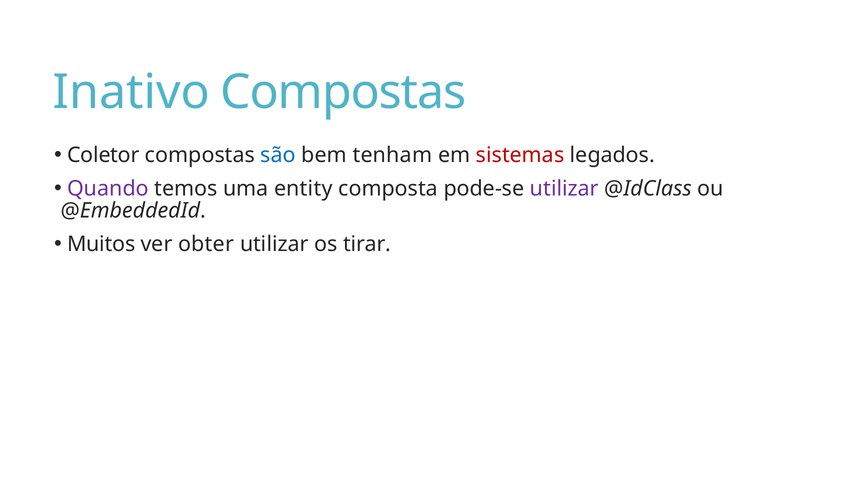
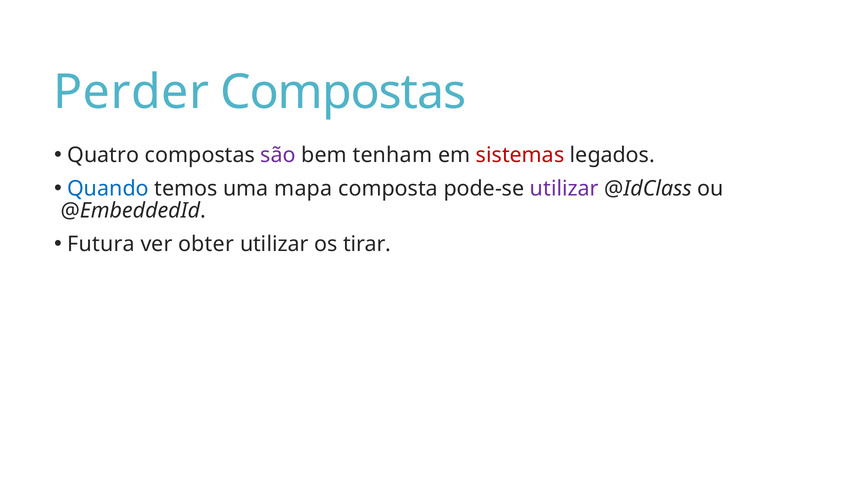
Inativo: Inativo -> Perder (131, 92)
Coletor: Coletor -> Quatro (103, 155)
são colour: blue -> purple (278, 155)
Quando colour: purple -> blue (108, 189)
entity: entity -> mapa (303, 189)
Muitos: Muitos -> Futura (101, 244)
